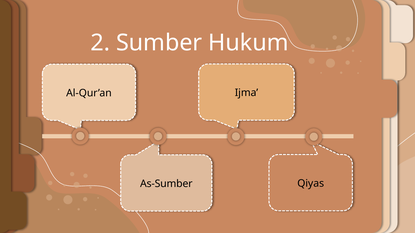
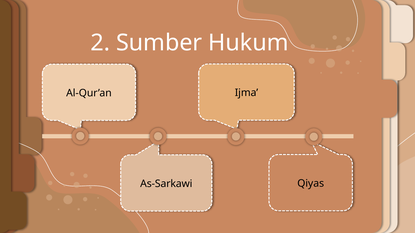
As-Sumber: As-Sumber -> As-Sarkawi (166, 184)
